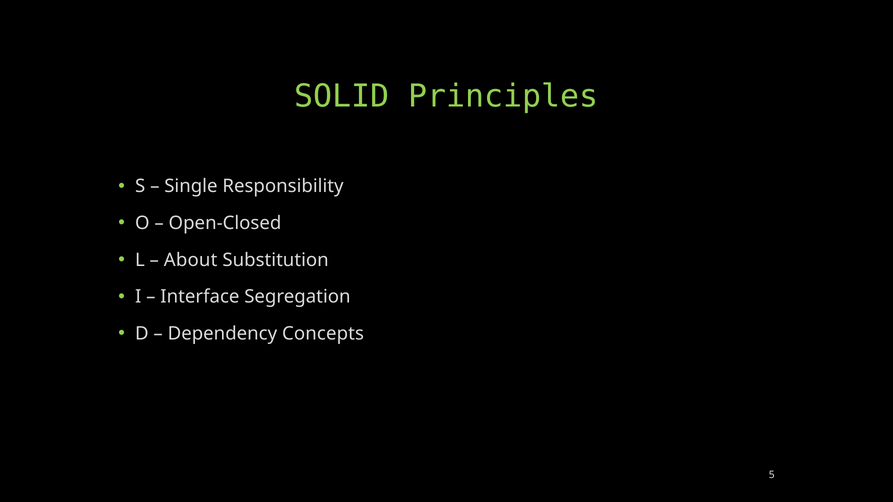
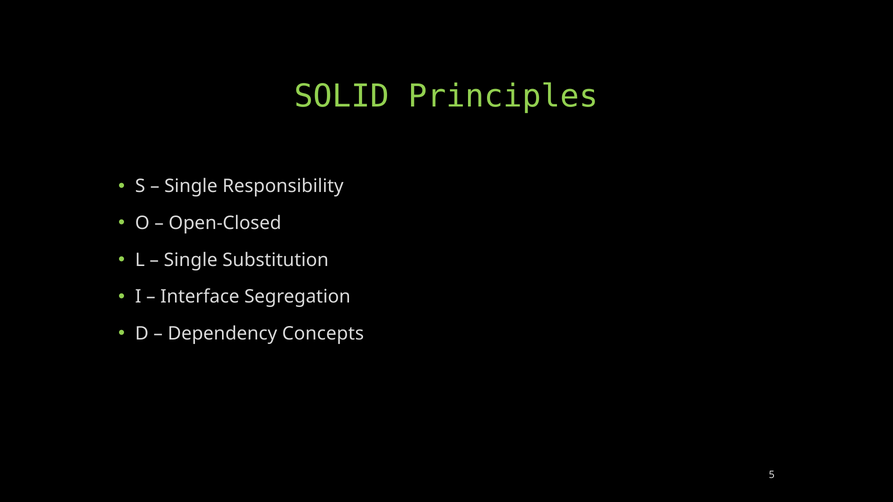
About: About -> Single (191, 260)
